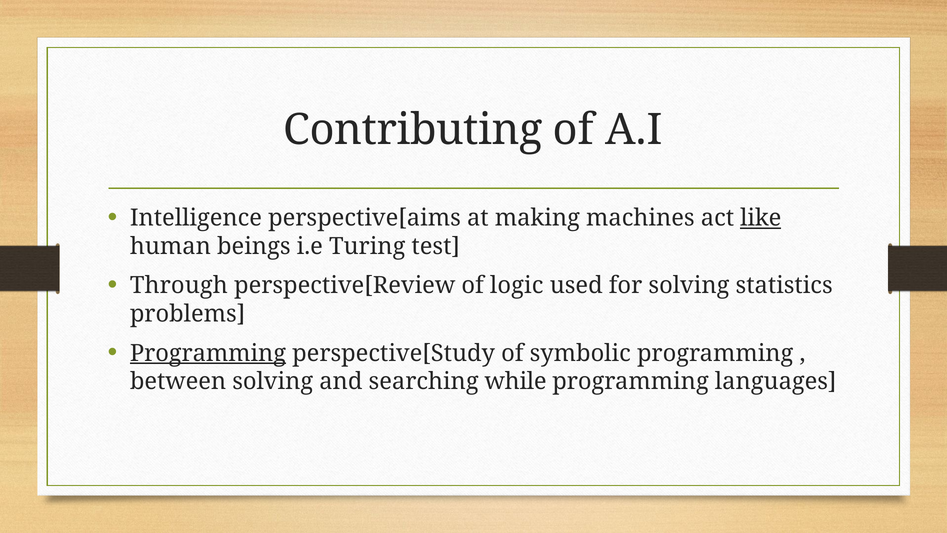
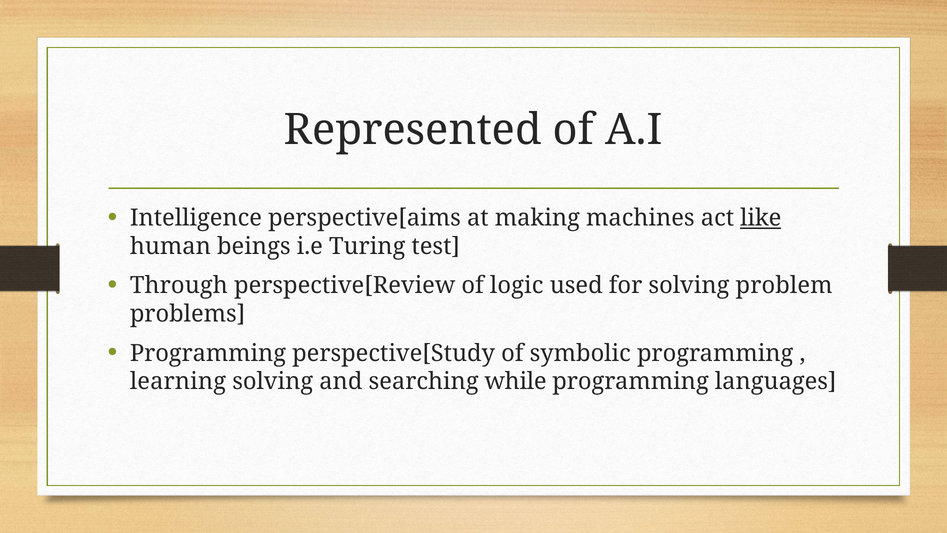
Contributing: Contributing -> Represented (413, 130)
statistics: statistics -> problem (784, 286)
Programming underline: present -> none (208, 353)
between: between -> learning (178, 381)
